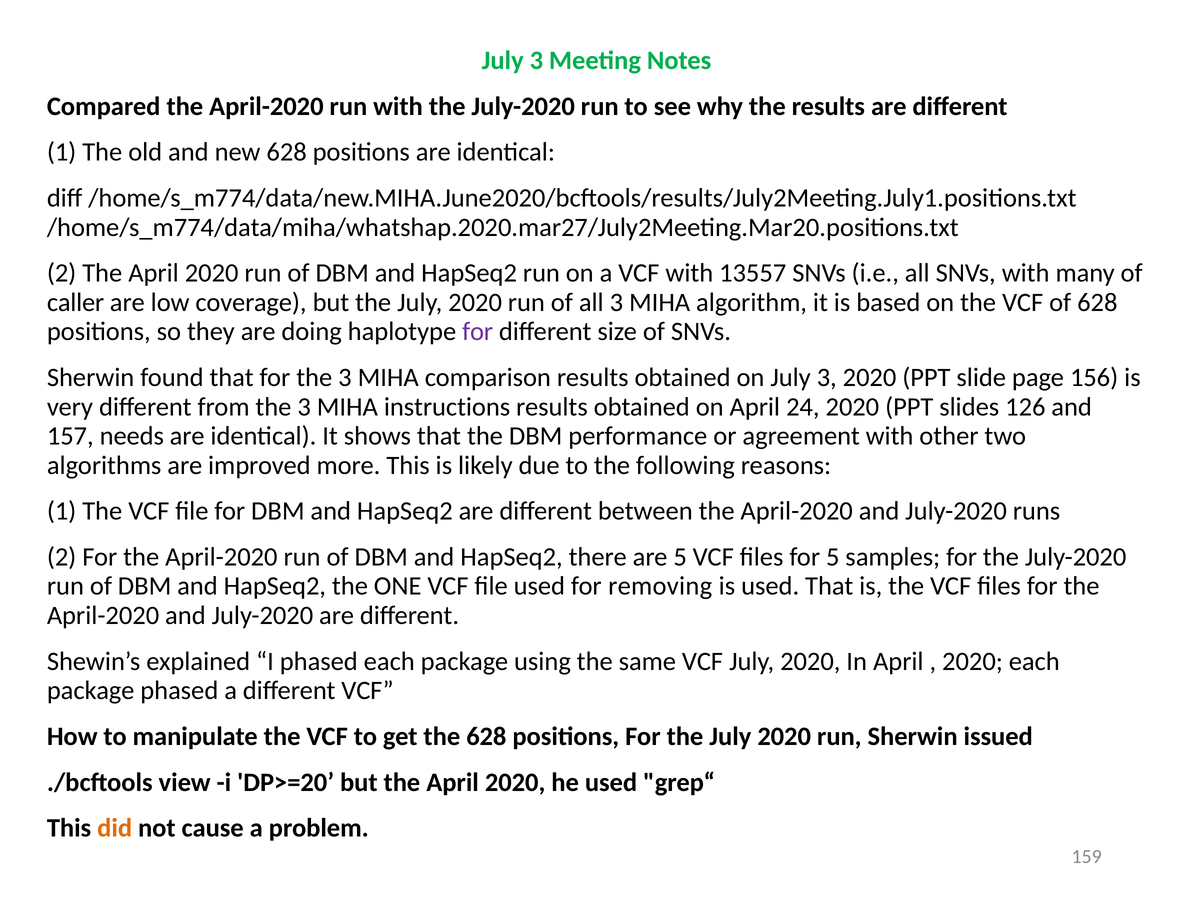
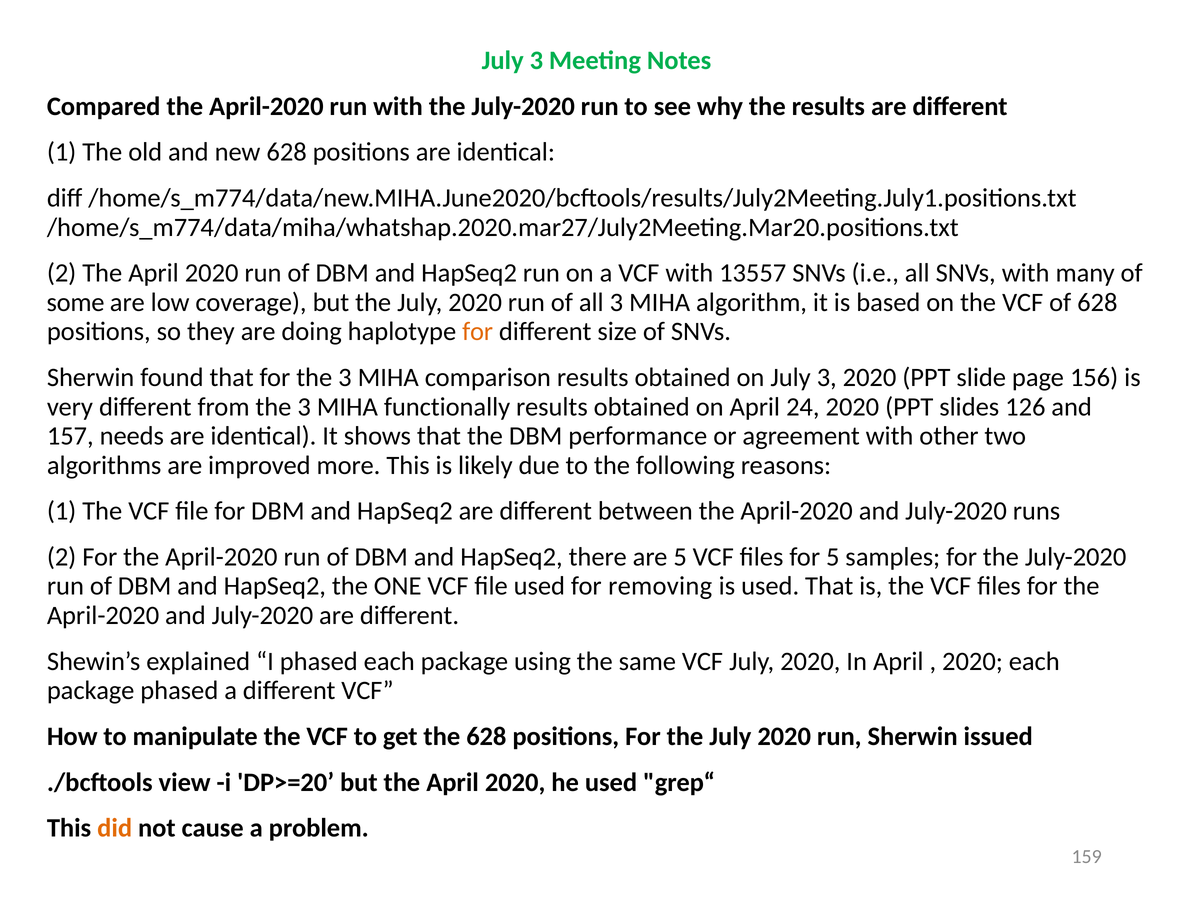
caller: caller -> some (76, 302)
for colour: purple -> orange (478, 332)
instructions: instructions -> functionally (447, 407)
